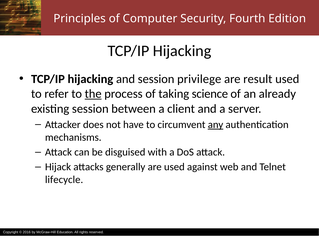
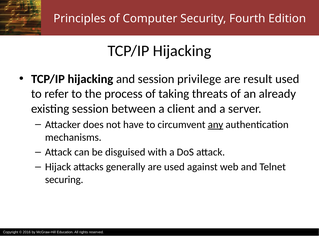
the underline: present -> none (93, 94)
science: science -> threats (210, 94)
lifecycle: lifecycle -> securing (64, 180)
